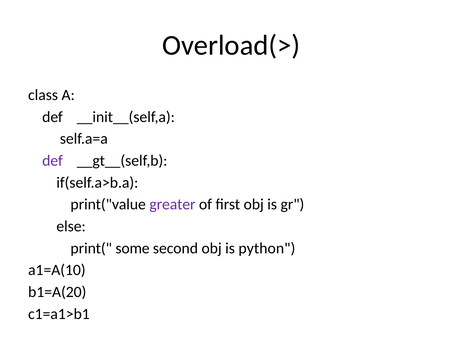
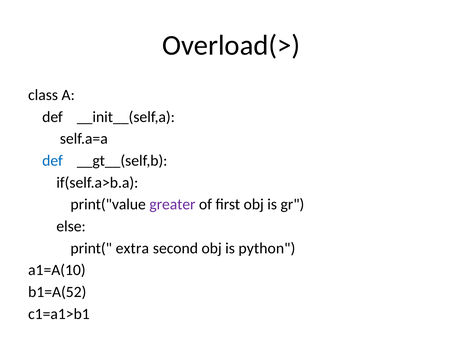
def colour: purple -> blue (53, 161)
some: some -> extra (132, 248)
b1=A(20: b1=A(20 -> b1=A(52 (57, 292)
